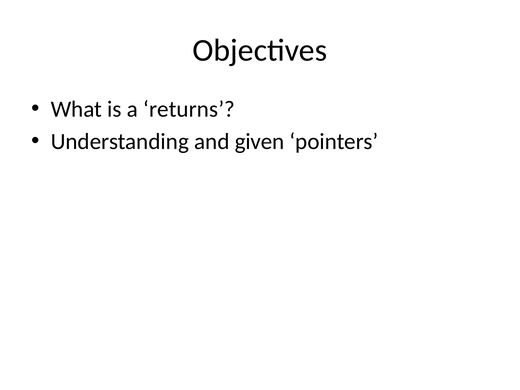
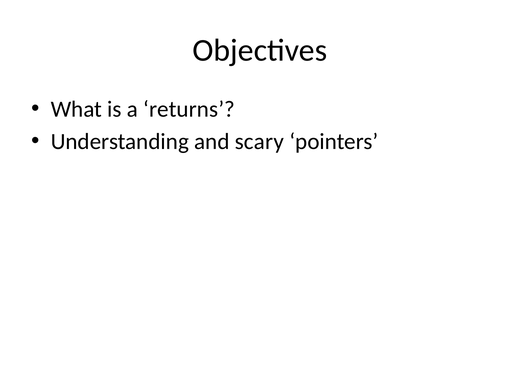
given: given -> scary (259, 141)
